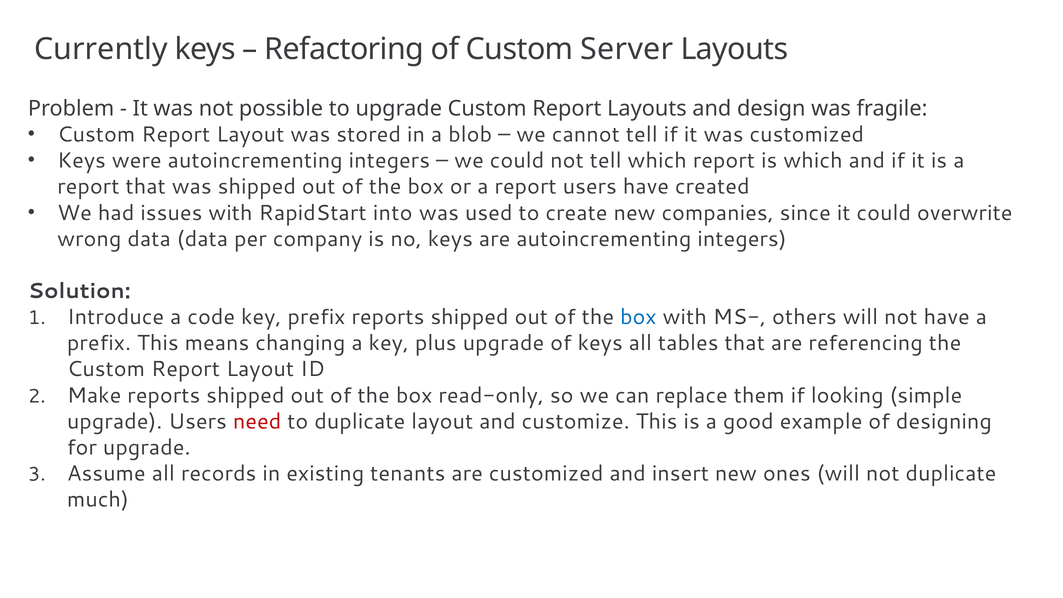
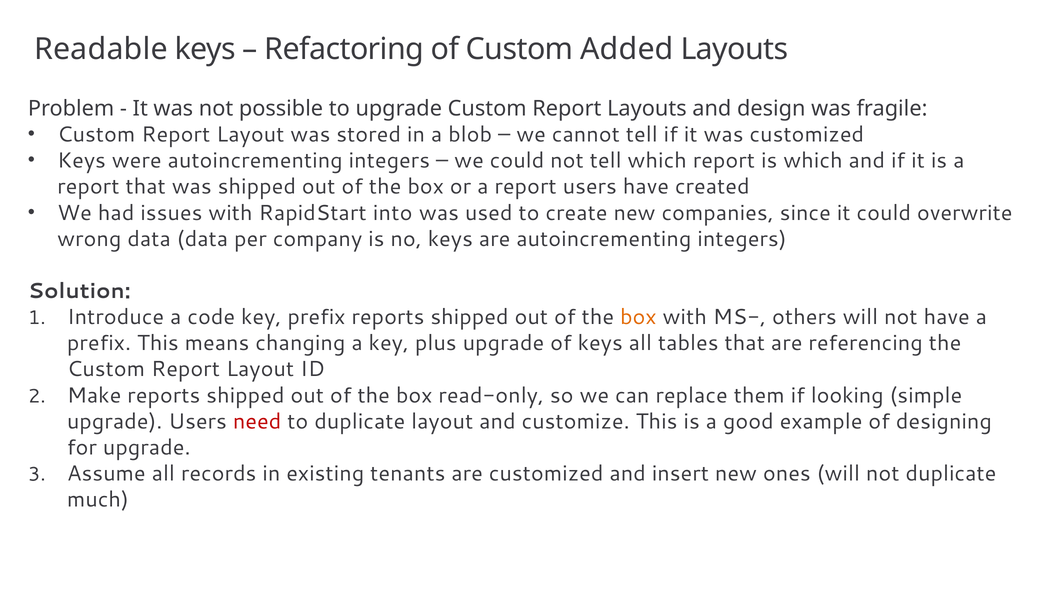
Currently: Currently -> Readable (101, 49)
Server: Server -> Added (627, 49)
box colour: blue -> orange (638, 317)
